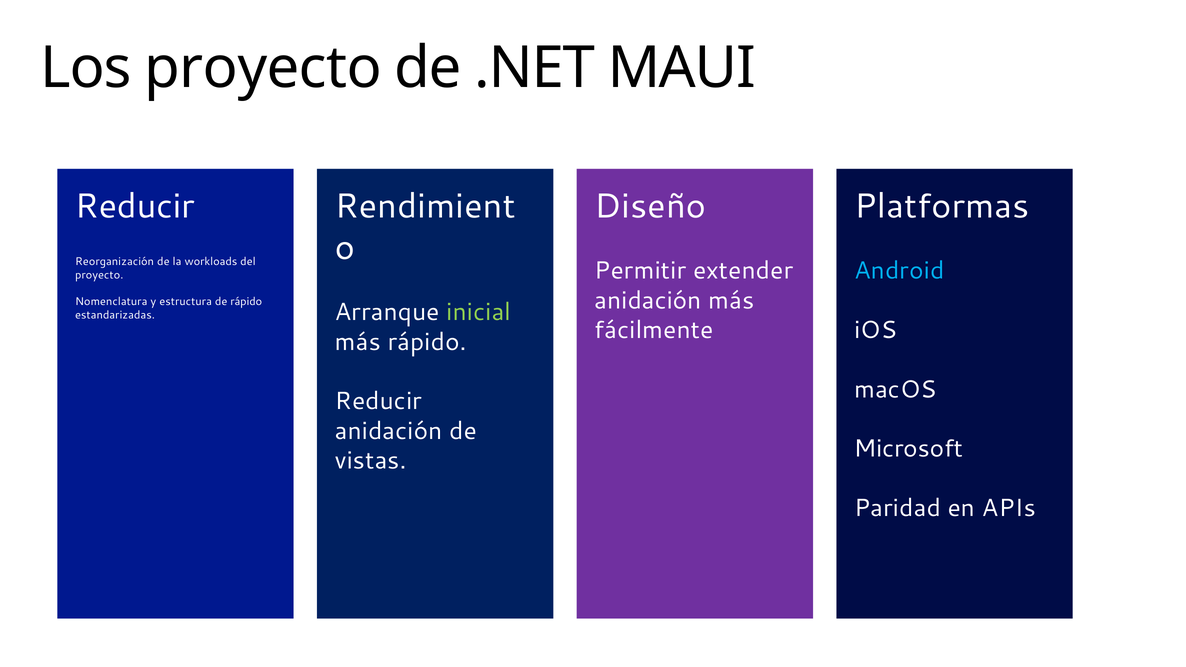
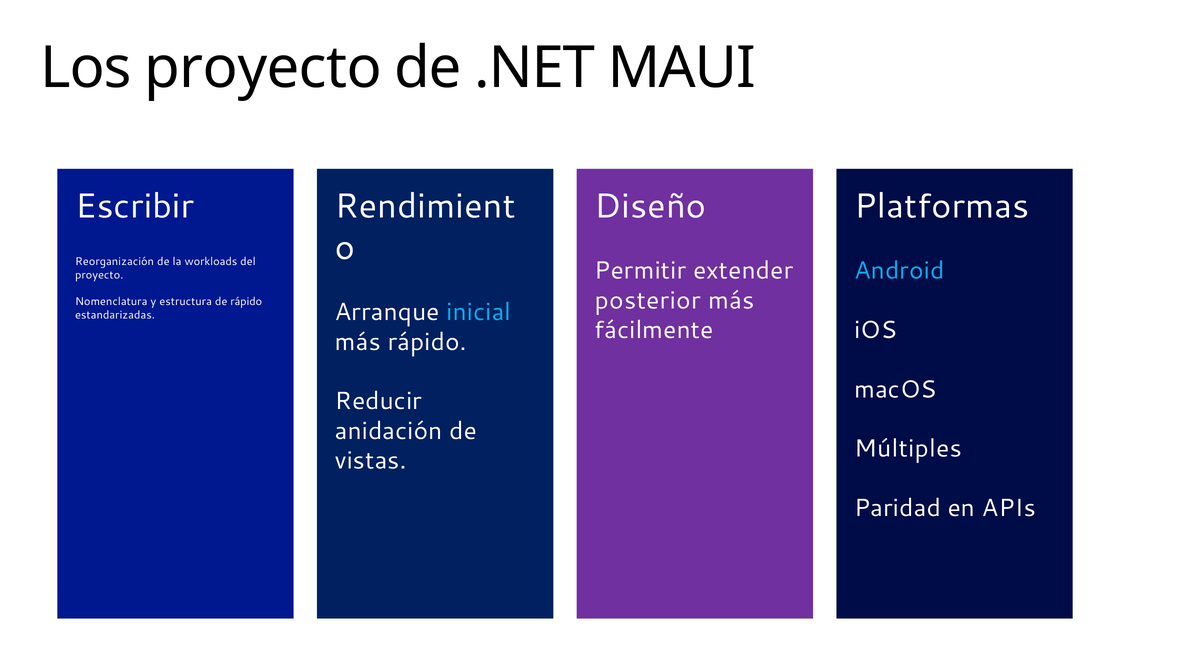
Reducir: Reducir -> Escribir (135, 206)
anidación: anidación -> posterior (648, 301)
inicial colour: light green -> light blue (479, 312)
Microsoft: Microsoft -> Múltiples (908, 449)
